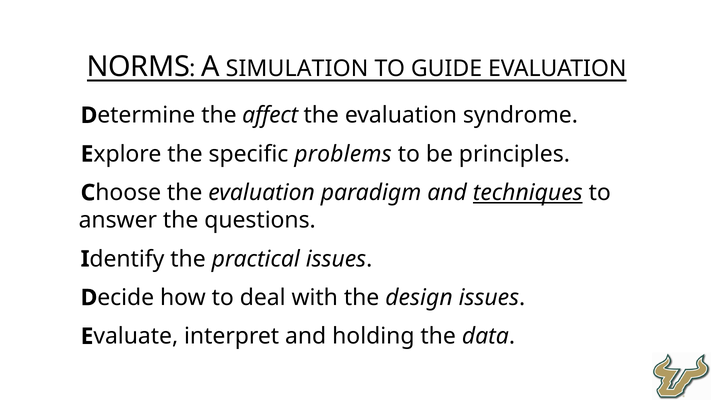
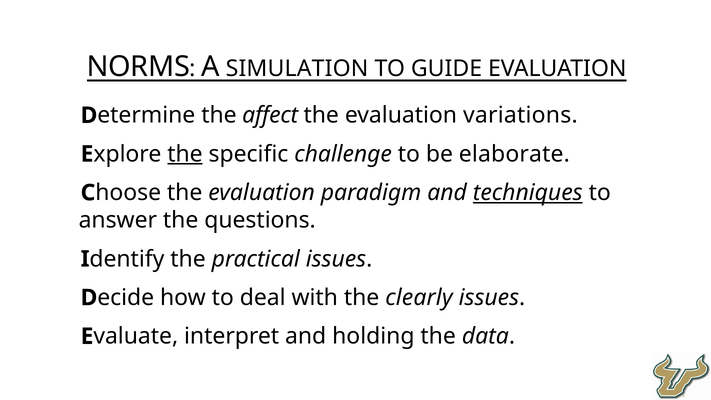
syndrome: syndrome -> variations (520, 115)
the underline: none -> present (185, 154)
problems: problems -> challenge (343, 154)
principles: principles -> elaborate (514, 154)
design: design -> clearly (419, 298)
